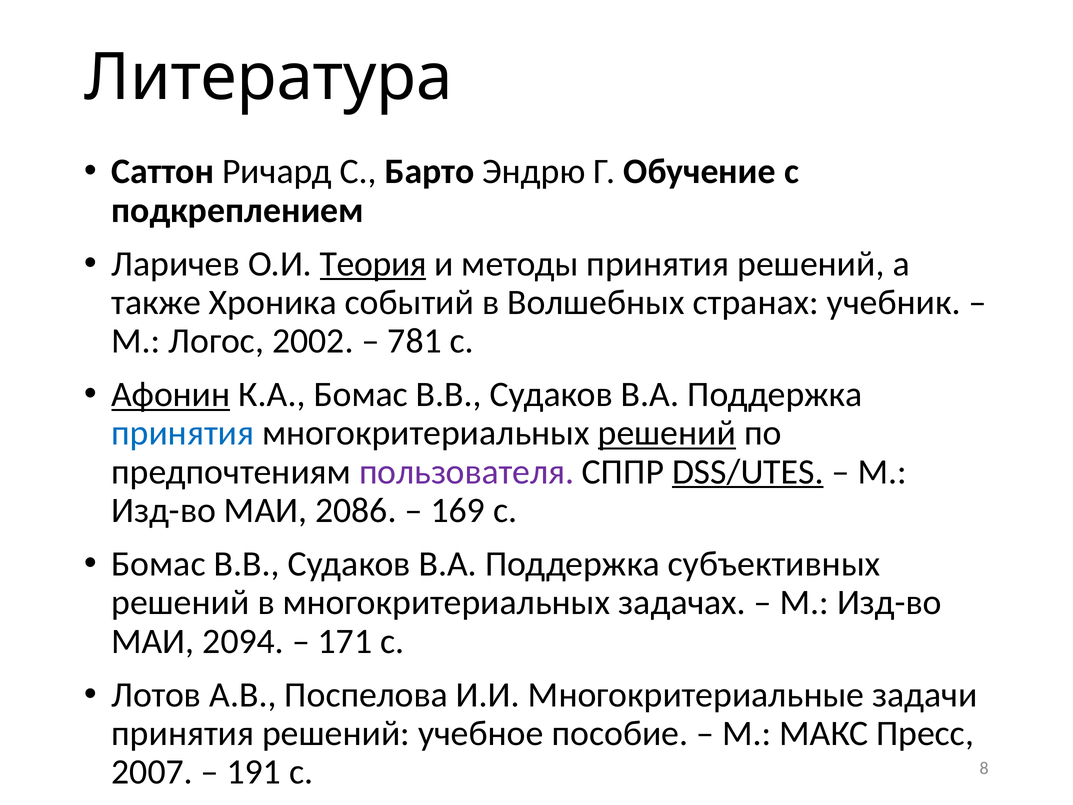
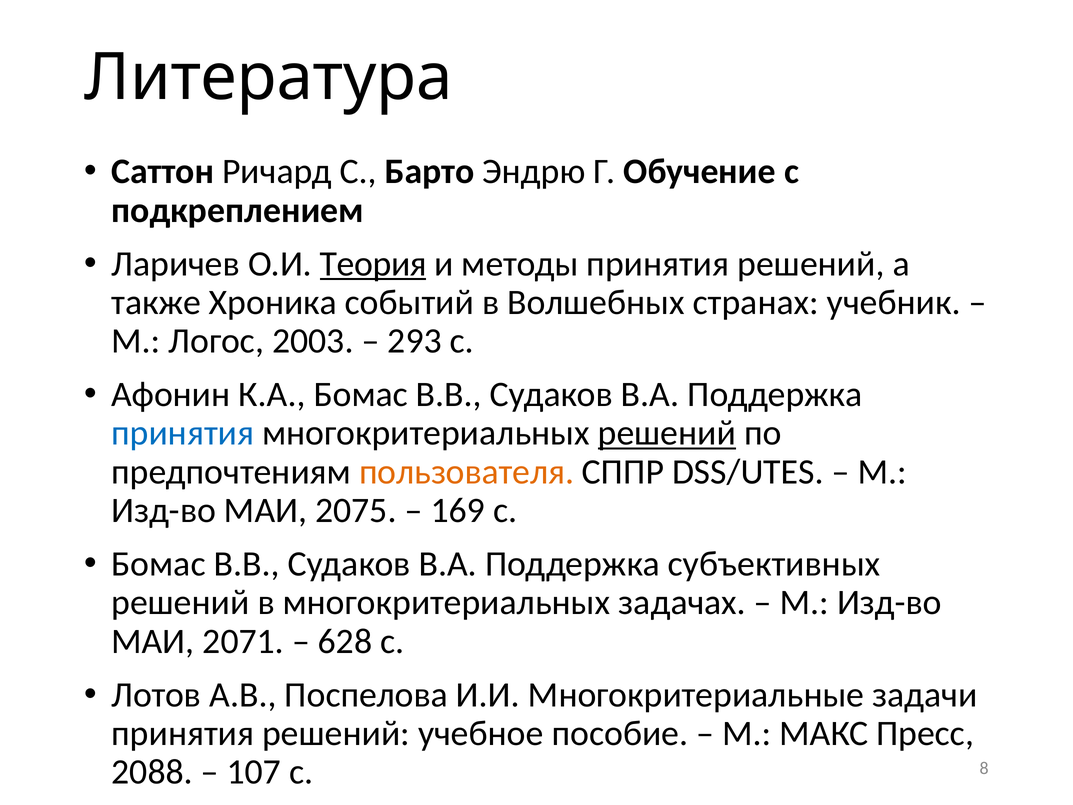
2002: 2002 -> 2003 (313, 341)
781: 781 -> 293 (415, 341)
Афонин underline: present -> none (171, 394)
пользователя colour: purple -> orange (467, 472)
DSS/UTES underline: present -> none (748, 472)
2086: 2086 -> 2075 (356, 510)
2094: 2094 -> 2071 (243, 641)
171: 171 -> 628 (345, 641)
2007: 2007 -> 2088 (152, 772)
191: 191 -> 107 (254, 772)
